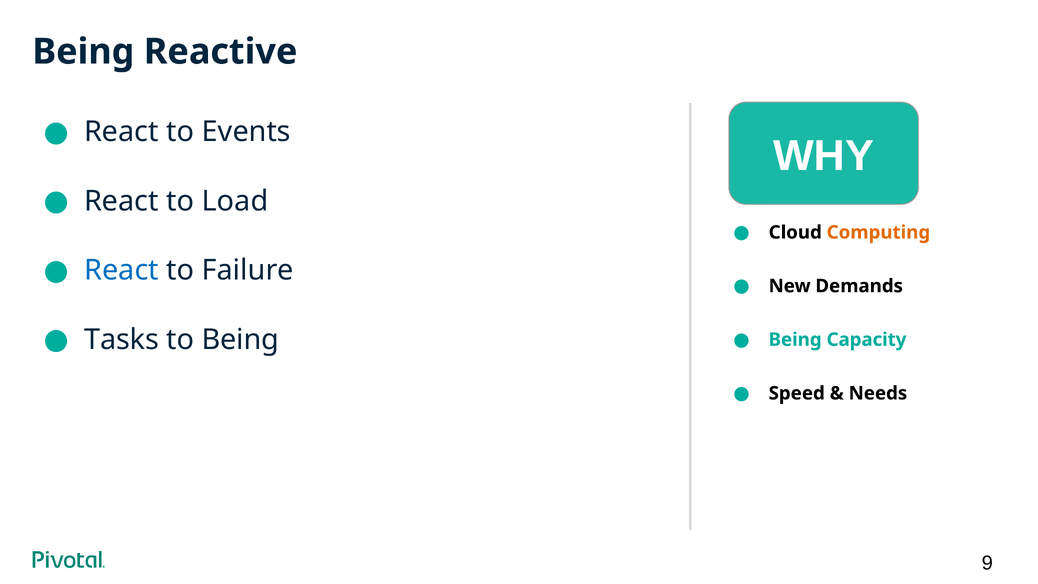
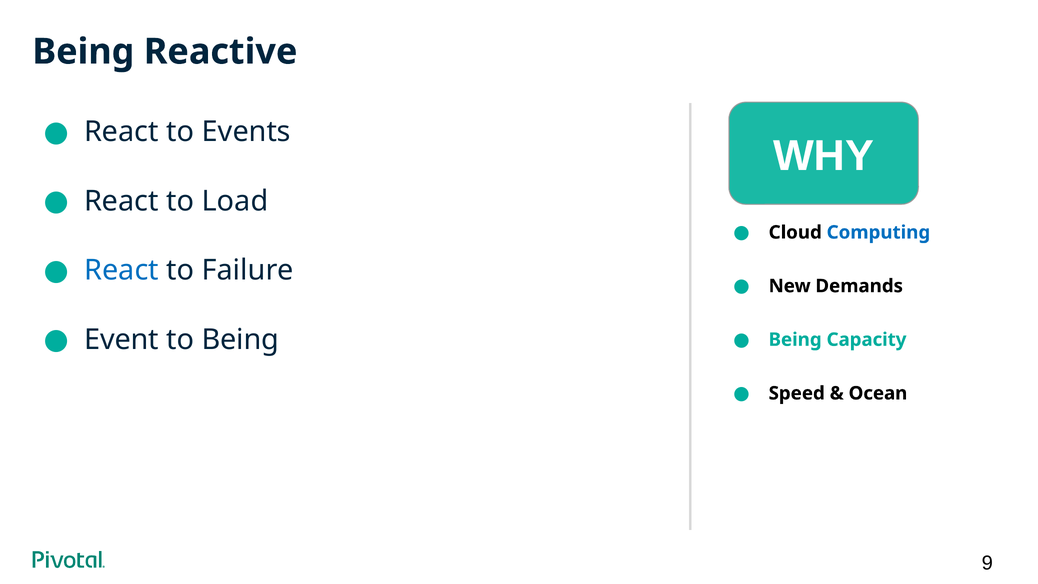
Computing colour: orange -> blue (878, 232)
Tasks: Tasks -> Event (122, 339)
Needs: Needs -> Ocean (878, 393)
